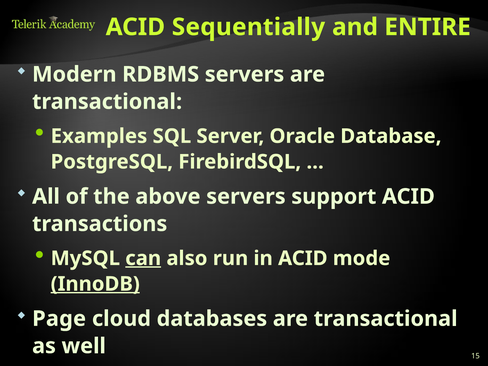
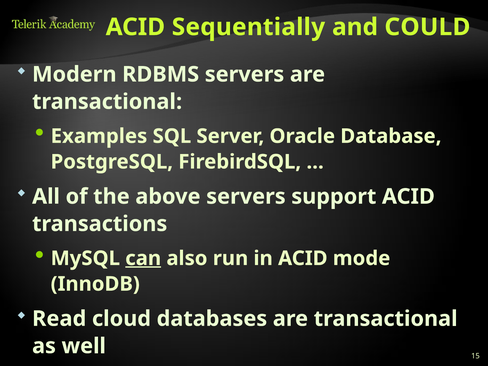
ENTIRE: ENTIRE -> COULD (427, 27)
InnoDB underline: present -> none (95, 284)
Page: Page -> Read (59, 319)
